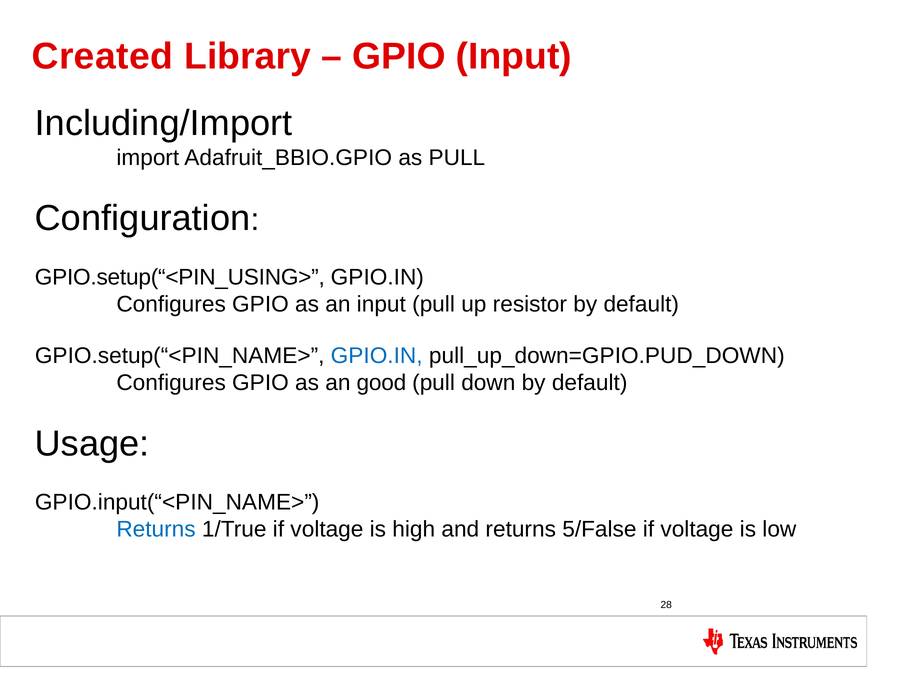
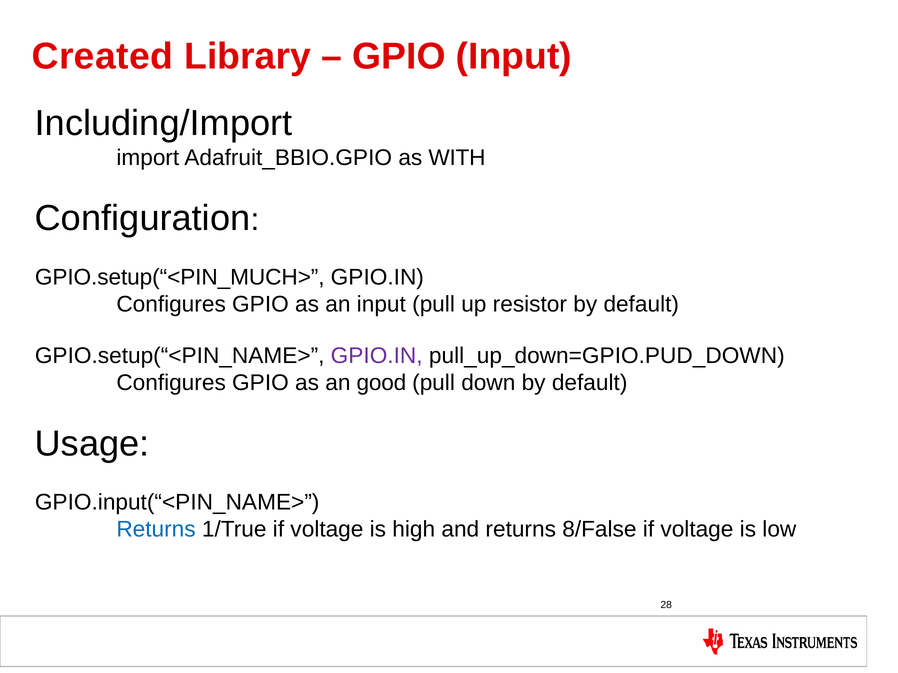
as PULL: PULL -> WITH (457, 158)
GPIO.setup(“<PIN_USING>: GPIO.setup(“<PIN_USING> -> GPIO.setup(“<PIN_MUCH> (180, 277)
GPIO.IN colour: blue -> purple (377, 356)
5/False: 5/False -> 8/False (599, 530)
